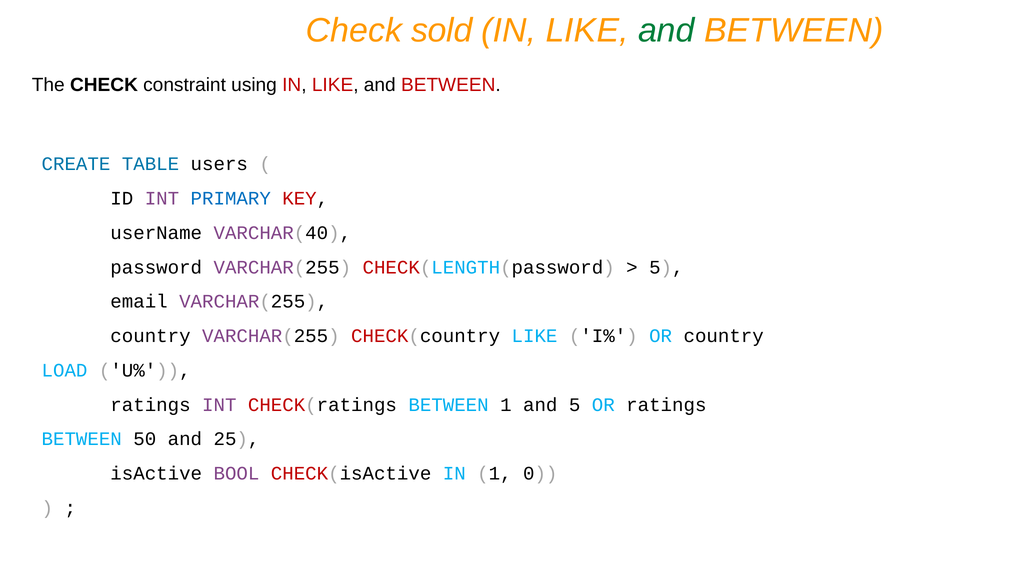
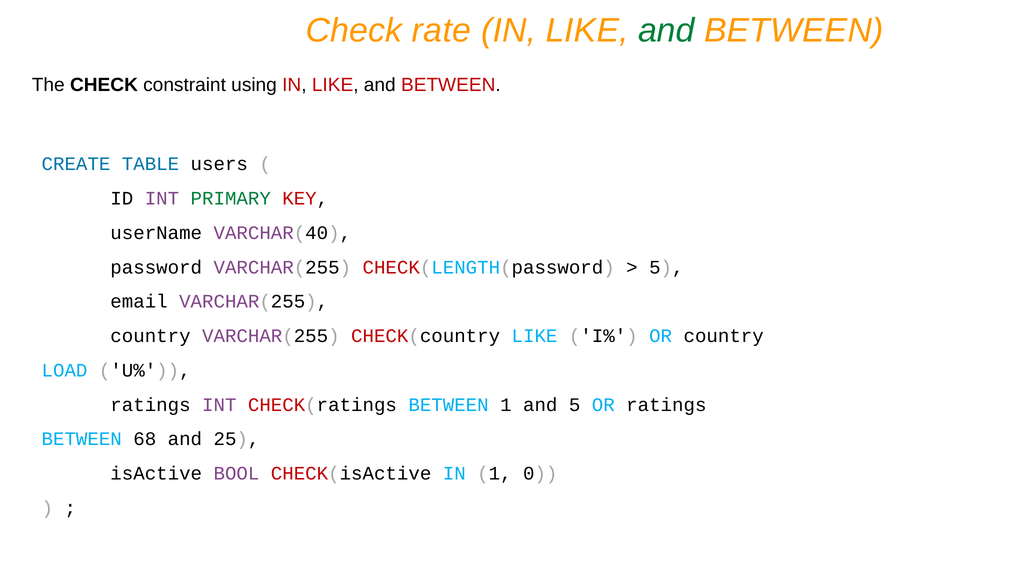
sold: sold -> rate (442, 30)
PRIMARY colour: blue -> green (231, 199)
50: 50 -> 68 (145, 439)
